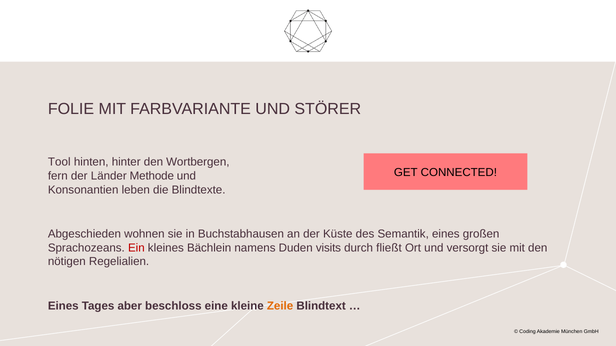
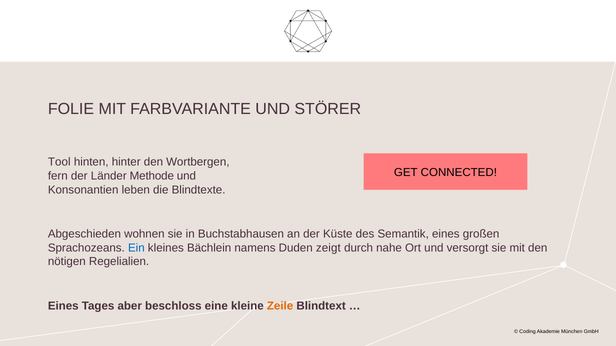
Ein colour: red -> blue (136, 248)
visits: visits -> zeigt (328, 248)
fließt: fließt -> nahe (389, 248)
